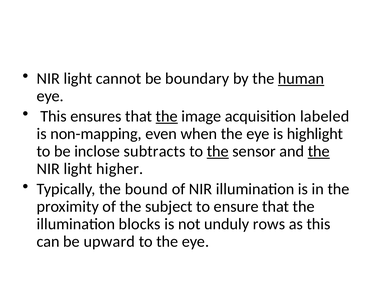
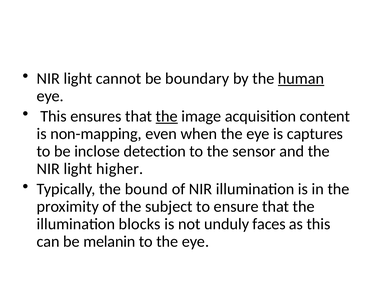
labeled: labeled -> content (325, 116)
highlight: highlight -> captures (315, 134)
subtracts: subtracts -> detection (155, 151)
the underline: present -> none (218, 151)
the underline: present -> none (319, 151)
rows: rows -> faces (269, 224)
upward: upward -> melanin (109, 242)
